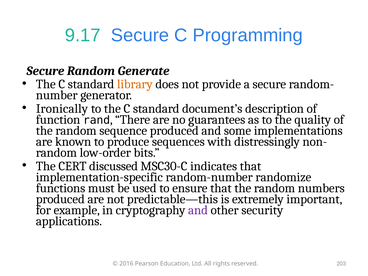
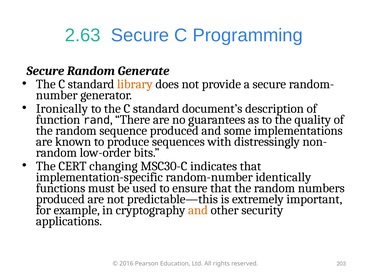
9.17: 9.17 -> 2.63 (83, 35)
discussed: discussed -> changing (113, 166)
randomize: randomize -> identically (283, 177)
and colour: purple -> orange (198, 210)
